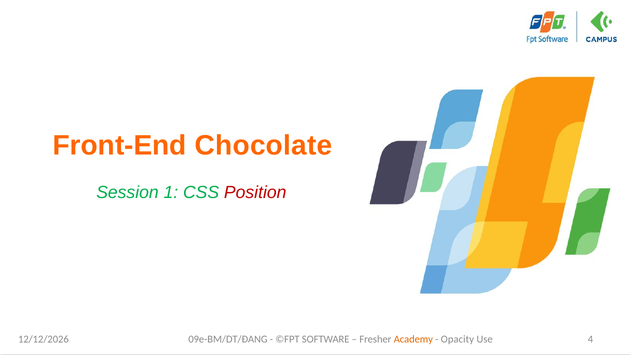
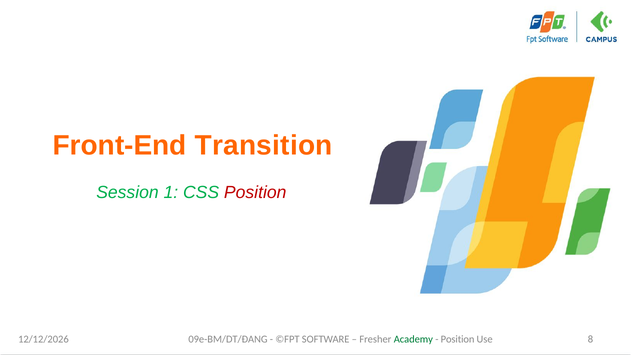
Chocolate: Chocolate -> Transition (264, 146)
Academy colour: orange -> green (413, 339)
Opacity: Opacity -> Position (458, 339)
4: 4 -> 8 (591, 339)
